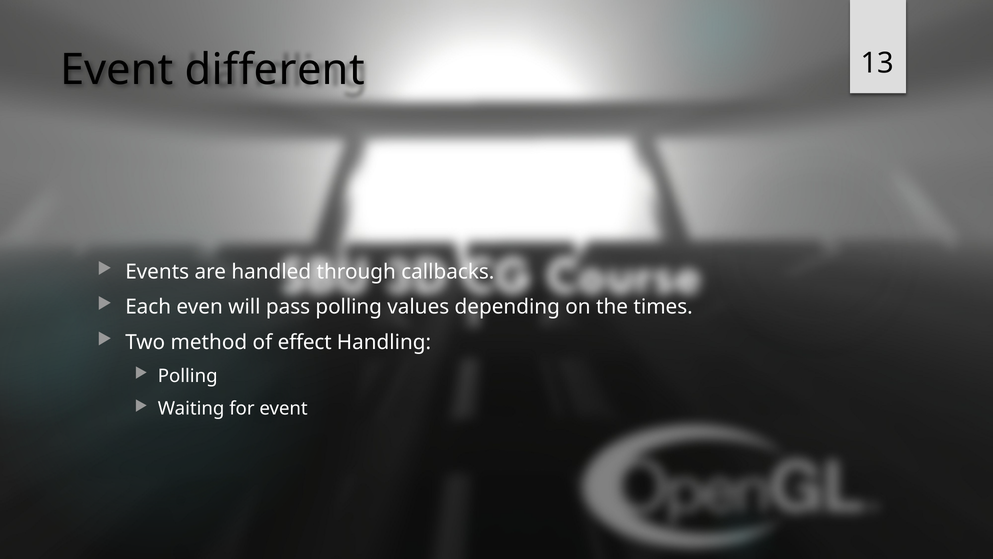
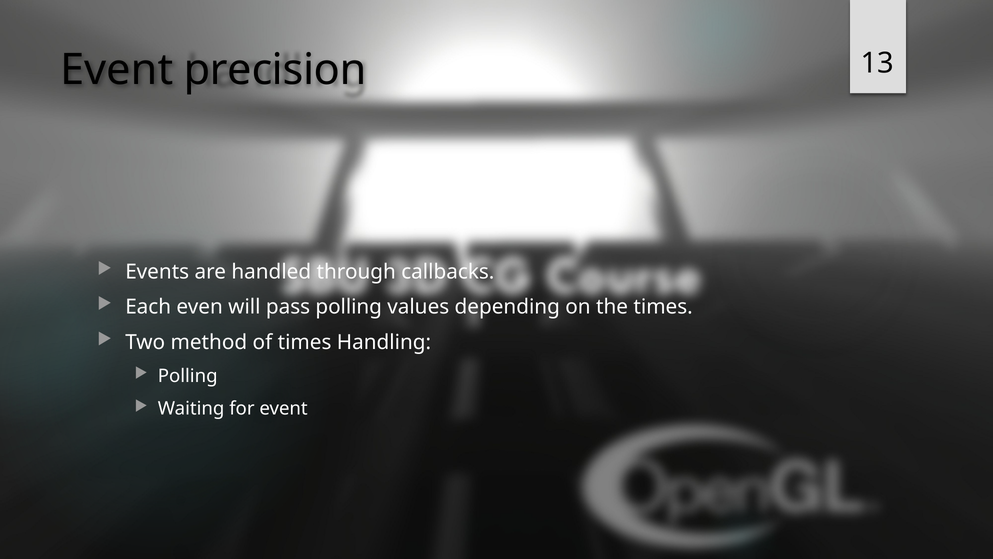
different: different -> precision (275, 70)
of effect: effect -> times (305, 342)
